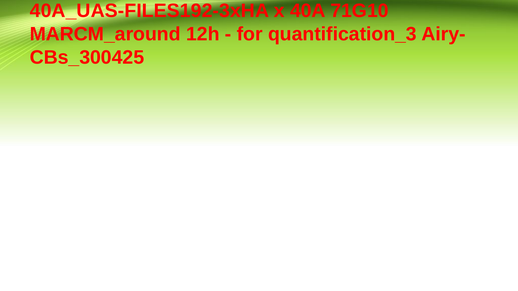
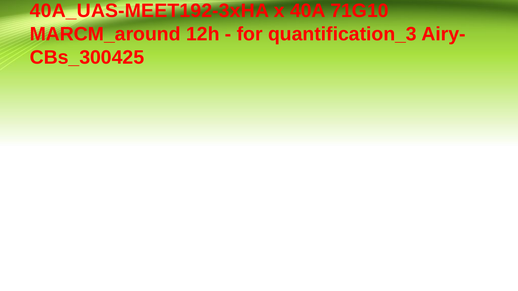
40A_UAS-FILES192-3xHA: 40A_UAS-FILES192-3xHA -> 40A_UAS-MEET192-3xHA (149, 11)
